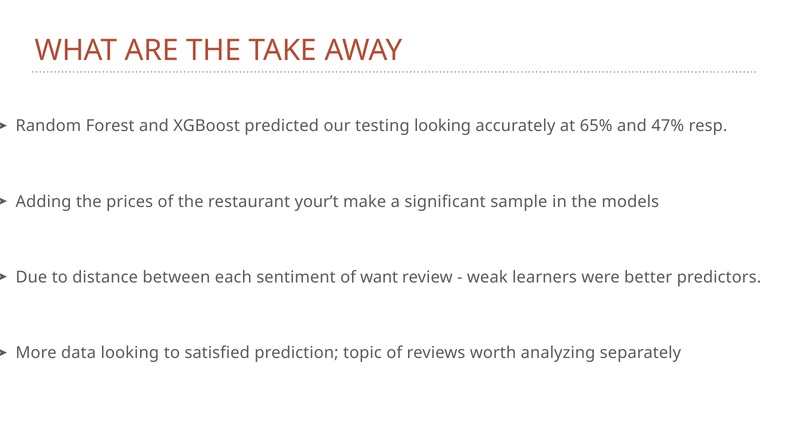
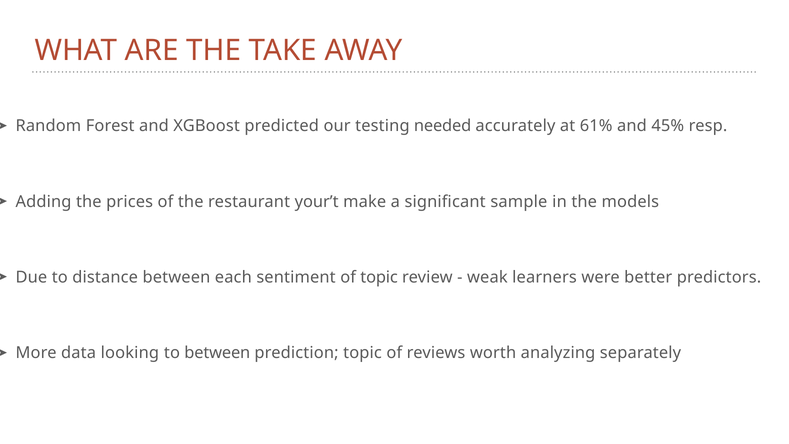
testing looking: looking -> needed (443, 126)
65%: 65% -> 61% (596, 126)
47%: 47% -> 45% (668, 126)
of want: want -> topic (379, 277)
to satisfied: satisfied -> between (217, 353)
